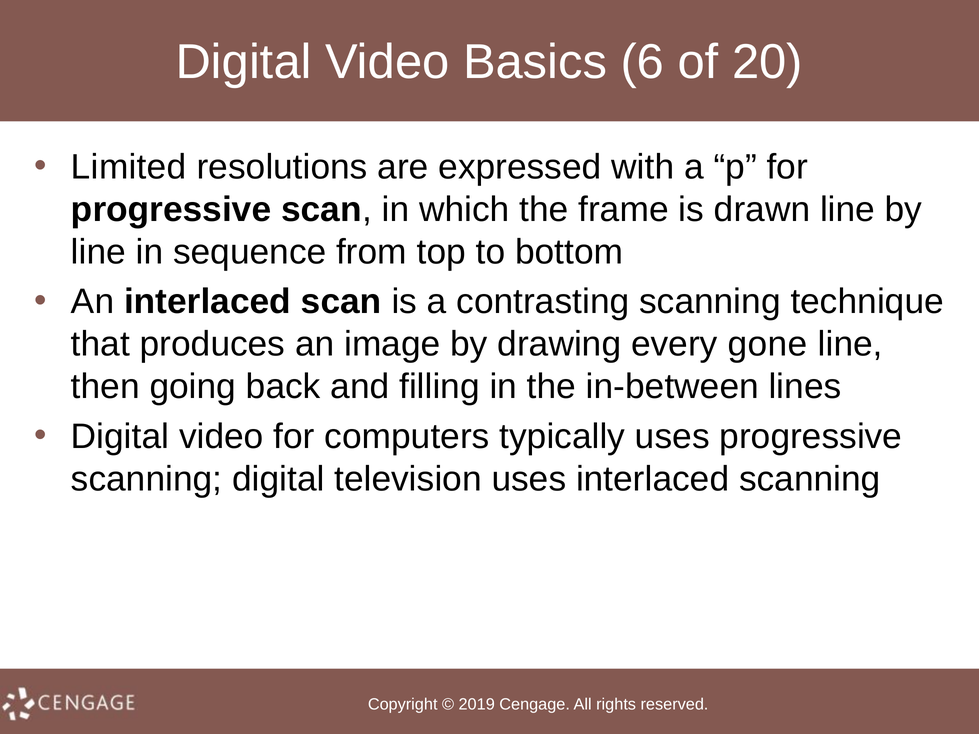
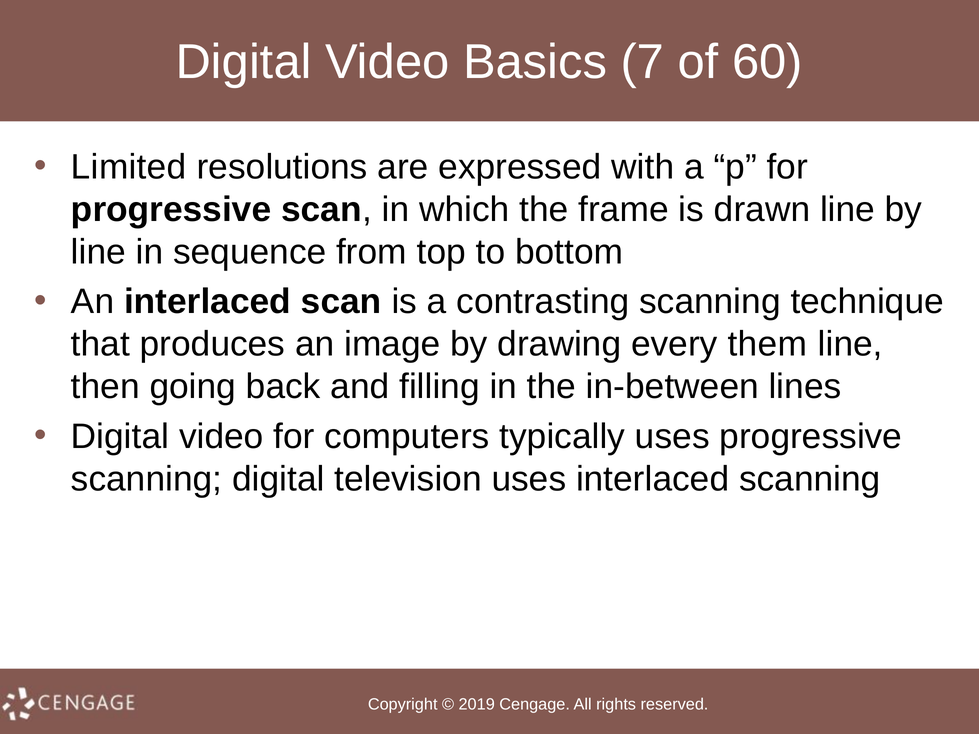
6: 6 -> 7 (642, 62)
20: 20 -> 60 (767, 62)
gone: gone -> them (767, 344)
